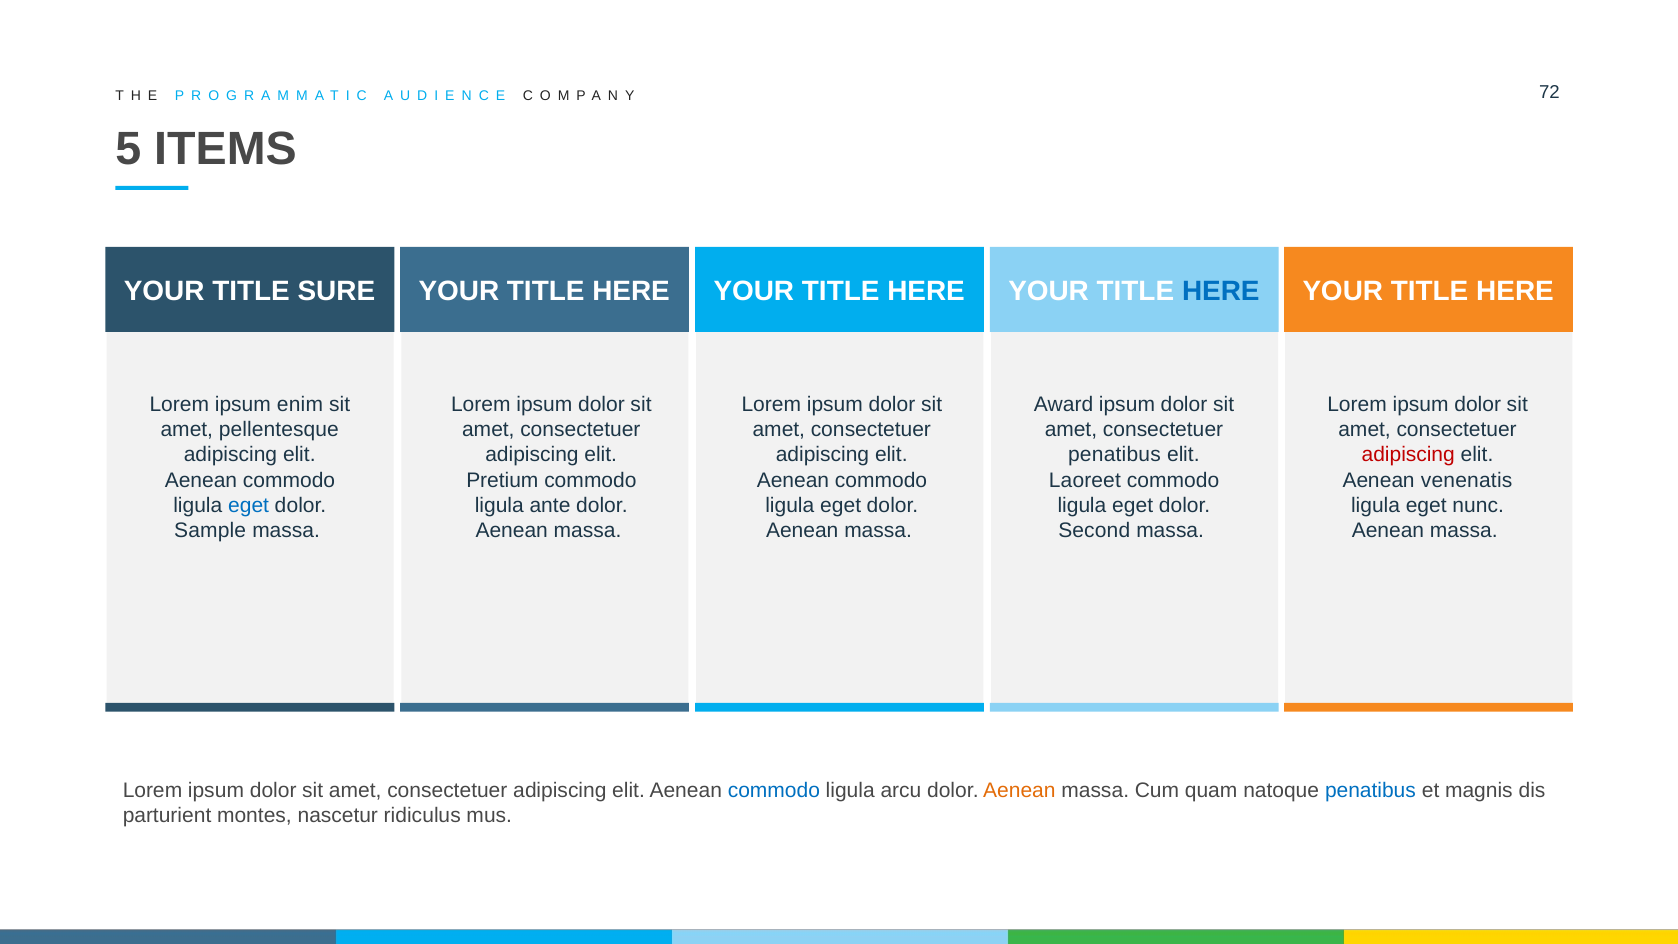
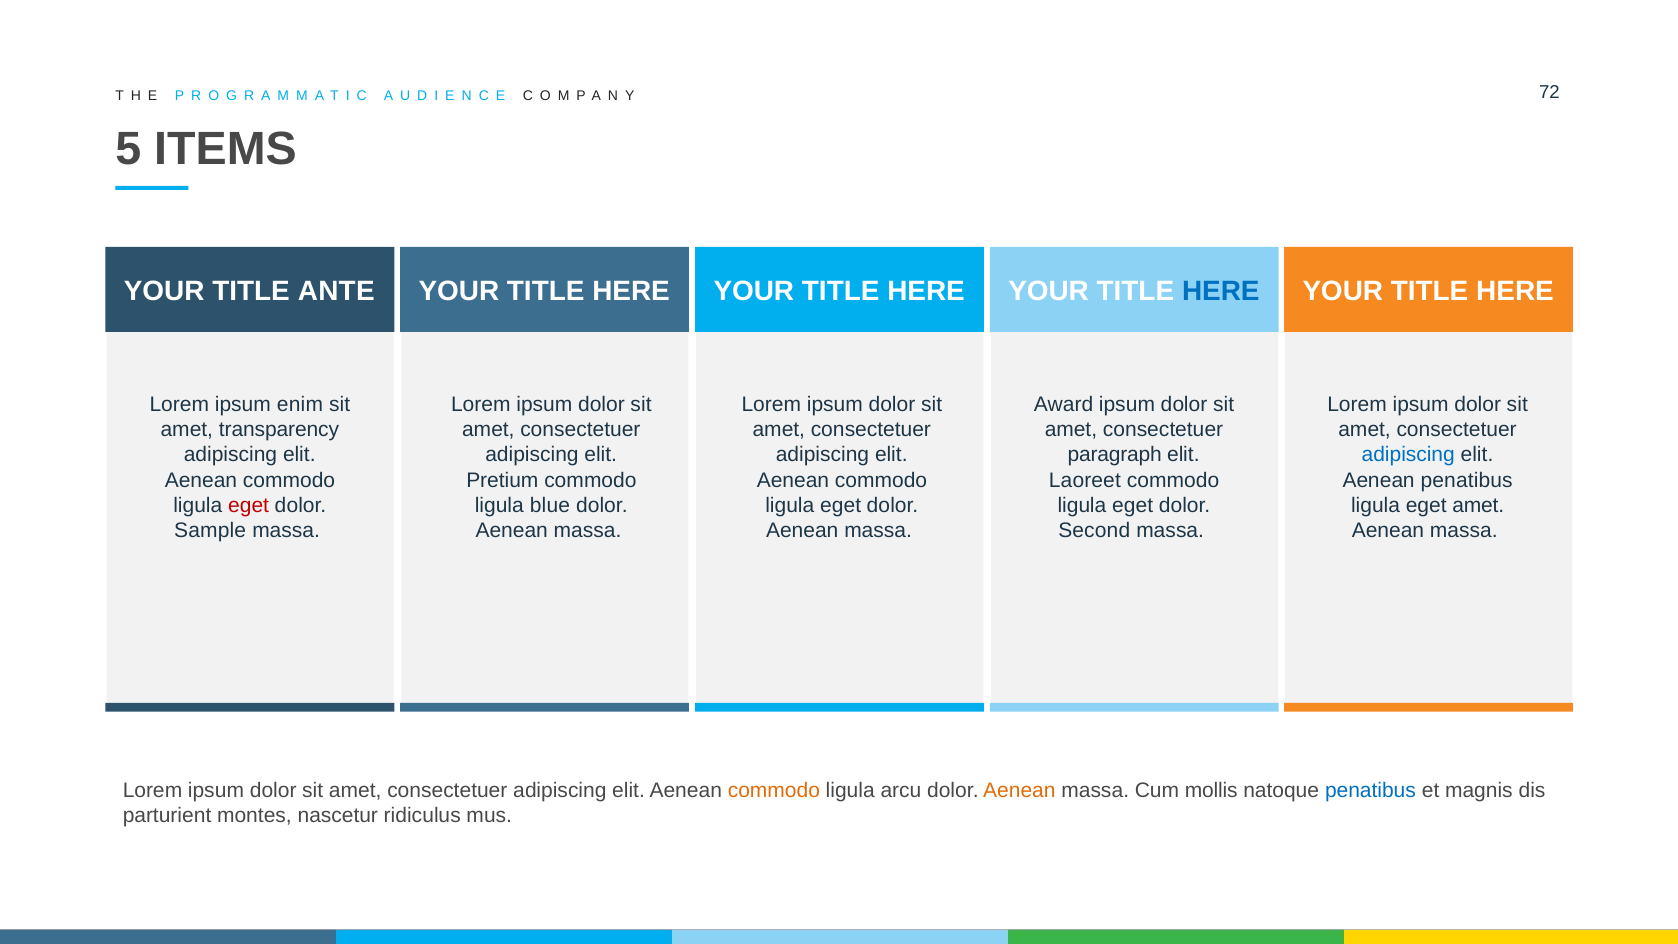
SURE: SURE -> ANTE (336, 291)
pellentesque: pellentesque -> transparency (279, 430)
penatibus: penatibus -> paragraph (1115, 455)
adipiscing colour: red -> blue (1408, 455)
Aenean venenatis: venenatis -> penatibus (1467, 480)
eget colour: blue -> red (249, 505)
ante: ante -> blue (550, 505)
eget nunc: nunc -> amet (1478, 505)
commodo colour: blue -> orange (774, 791)
quam: quam -> mollis (1211, 791)
